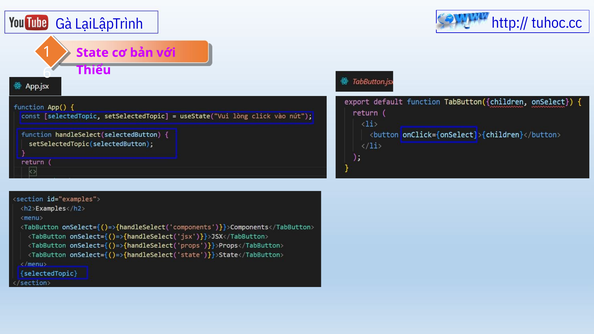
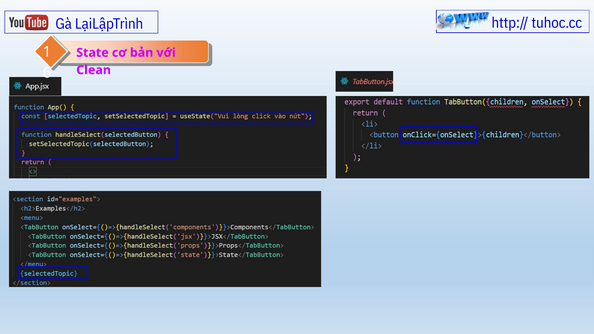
Thiểu: Thiểu -> Clean (94, 70)
